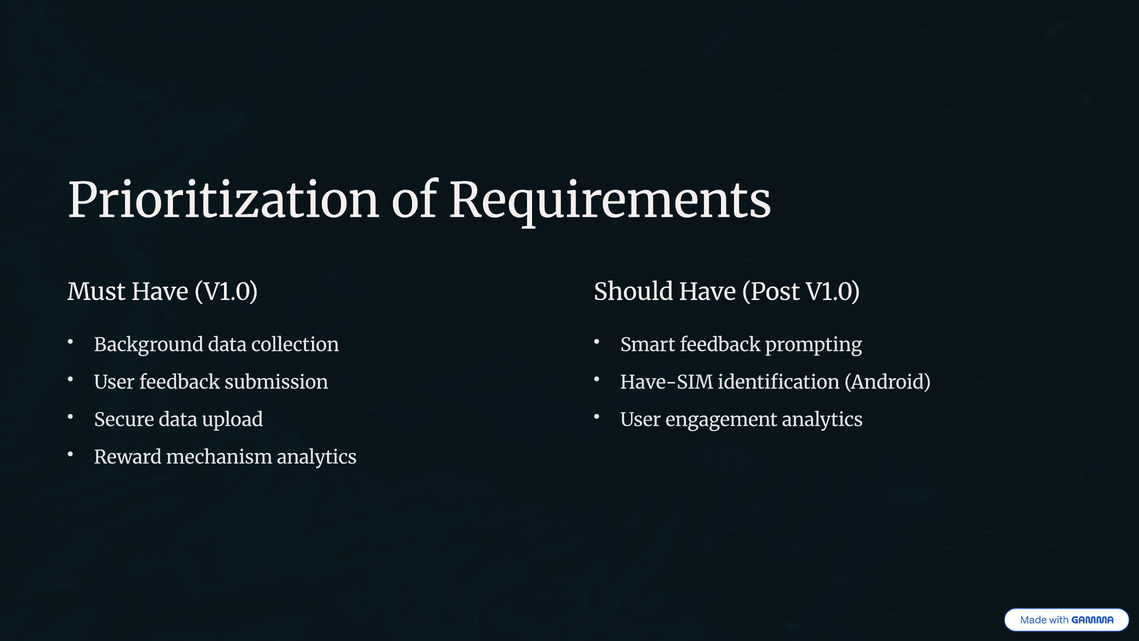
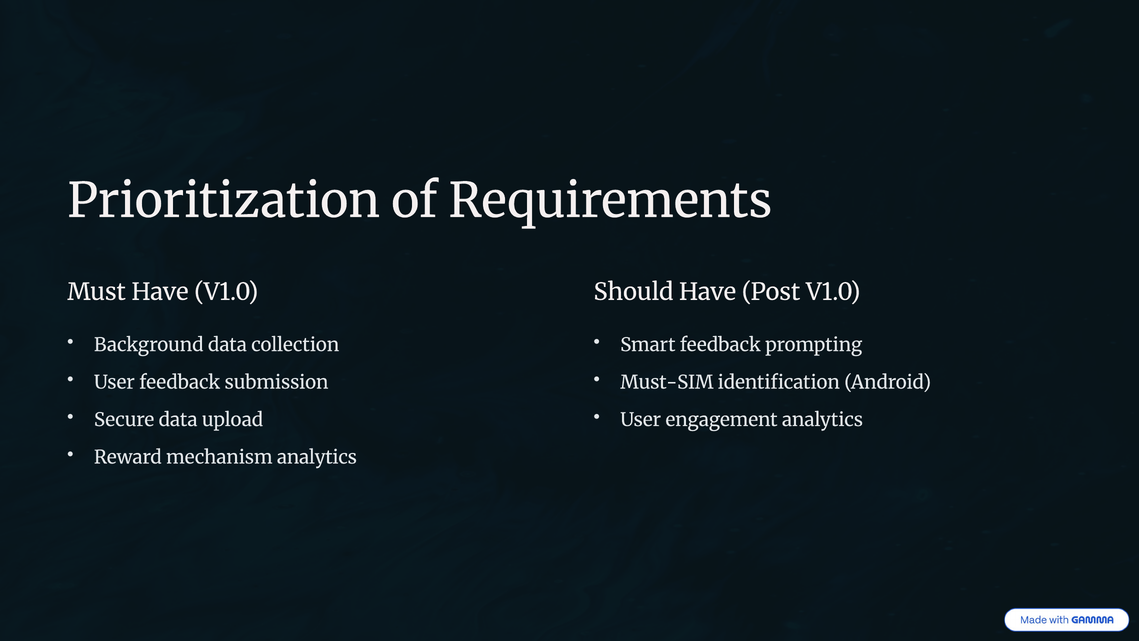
Have-SIM: Have-SIM -> Must-SIM (667, 382)
